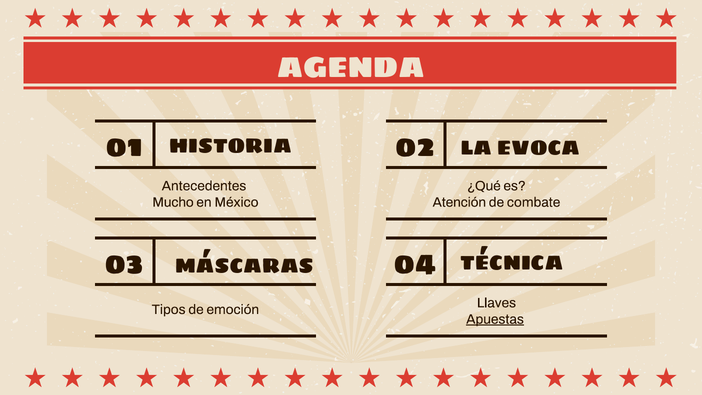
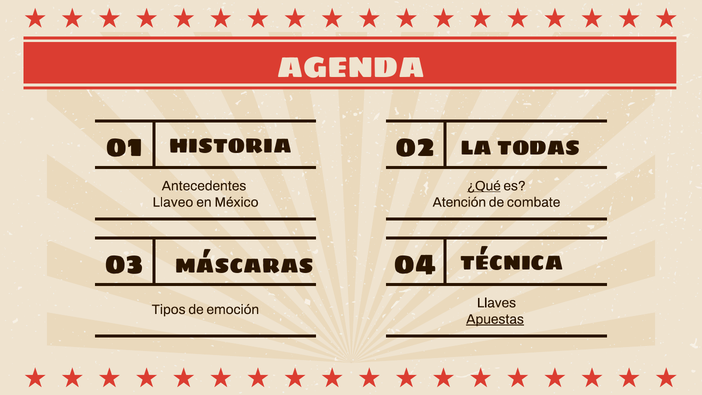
EVOCA: EVOCA -> TODAS (539, 148)
¿Qué underline: none -> present (484, 186)
Mucho: Mucho -> Llaveo (173, 202)
